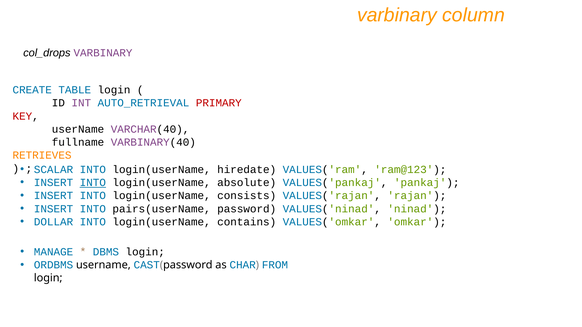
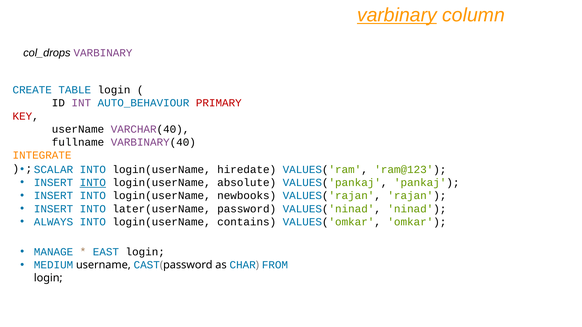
varbinary underline: none -> present (397, 15)
AUTO_RETRIEVAL: AUTO_RETRIEVAL -> AUTO_BEHAVIOUR (143, 103)
RETRIEVES: RETRIEVES -> INTEGRATE (42, 156)
consists: consists -> newbooks (247, 196)
pairs(userName: pairs(userName -> later(userName (162, 209)
DOLLAR: DOLLAR -> ALWAYS (54, 222)
DBMS: DBMS -> EAST (106, 252)
ORDBMS: ORDBMS -> MEDIUM (54, 265)
